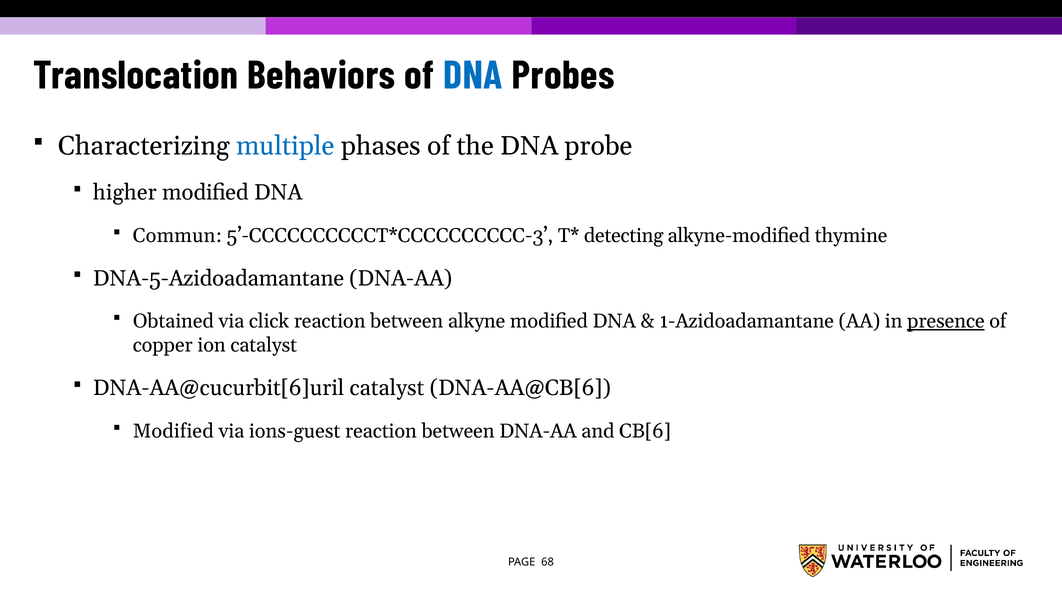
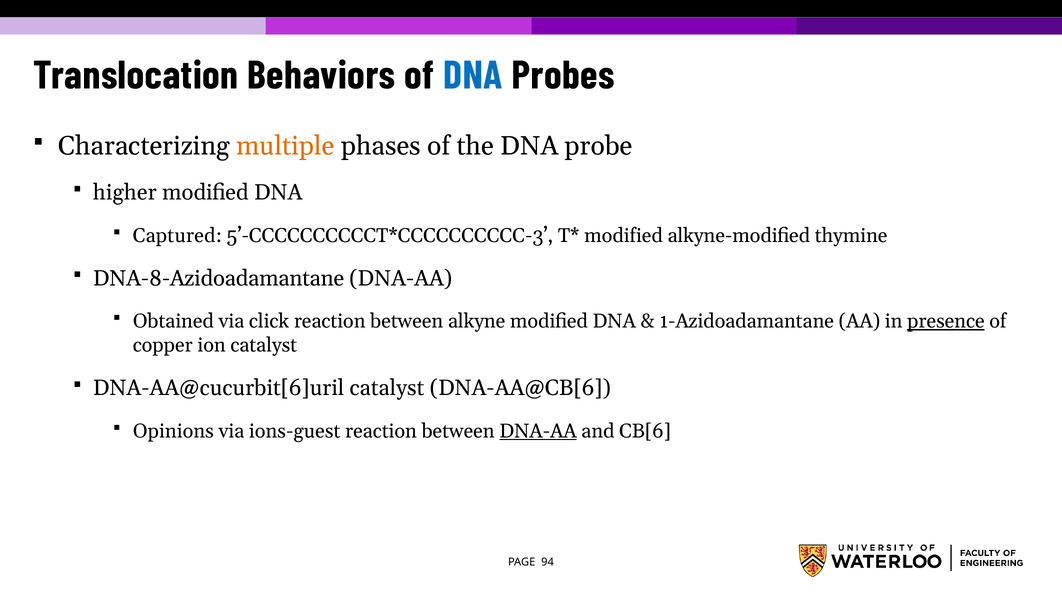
multiple colour: blue -> orange (285, 146)
Commun: Commun -> Captured (177, 236)
detecting: detecting -> modified (624, 236)
DNA-5-Azidoadamantane: DNA-5-Azidoadamantane -> DNA-8-Azidoadamantane (219, 279)
Modified: Modified -> Opinions (173, 431)
DNA-AA underline: none -> present (538, 431)
68: 68 -> 94 (548, 563)
